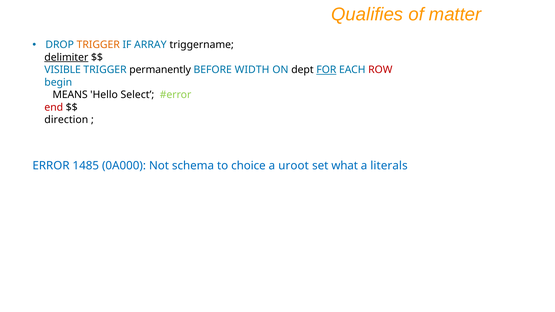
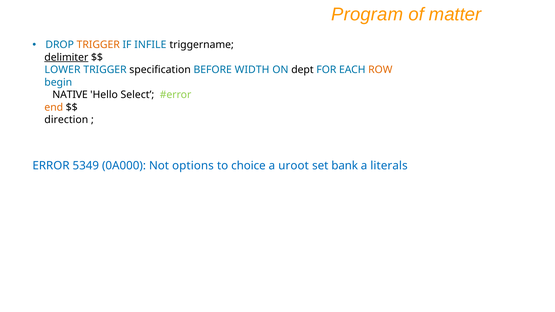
Qualifies: Qualifies -> Program (367, 14)
ARRAY: ARRAY -> INFILE (150, 45)
VISIBLE: VISIBLE -> LOWER (63, 70)
permanently: permanently -> specification (160, 70)
FOR underline: present -> none (326, 70)
ROW colour: red -> orange (380, 70)
MEANS: MEANS -> NATIVE (70, 95)
end colour: red -> orange (54, 107)
1485: 1485 -> 5349 (86, 166)
schema: schema -> options (193, 166)
what: what -> bank (345, 166)
